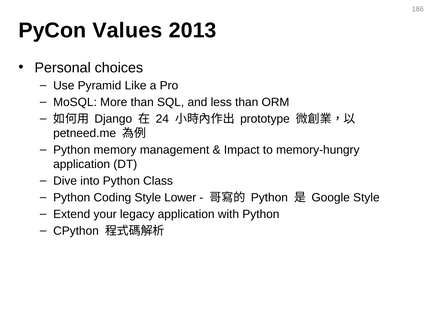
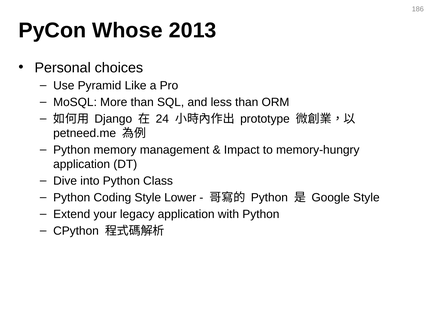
Values: Values -> Whose (127, 30)
